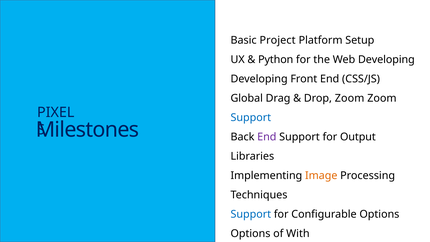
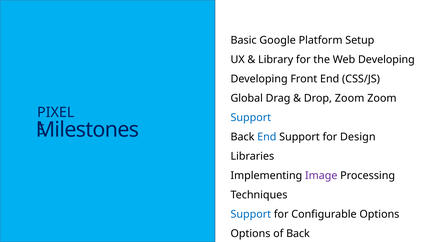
Project: Project -> Google (278, 40)
Python: Python -> Library (276, 59)
End colour: purple -> blue (267, 137)
Output: Output -> Design (358, 137)
Image colour: orange -> purple (321, 176)
of With: With -> Back (298, 234)
